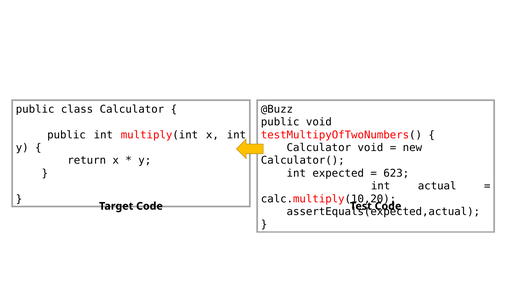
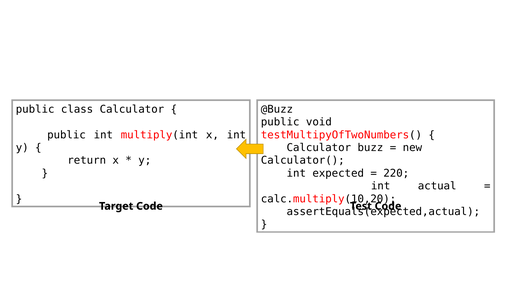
Calculator void: void -> buzz (370, 148)
623: 623 -> 220 (396, 174)
